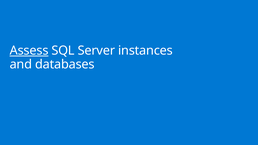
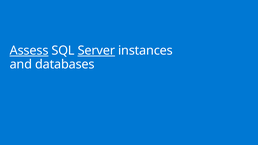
Server underline: none -> present (96, 51)
